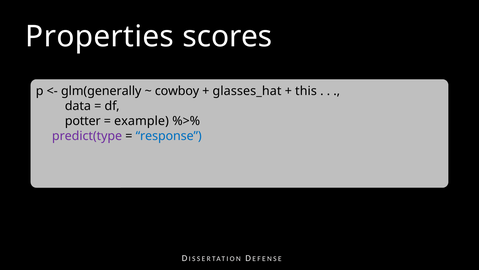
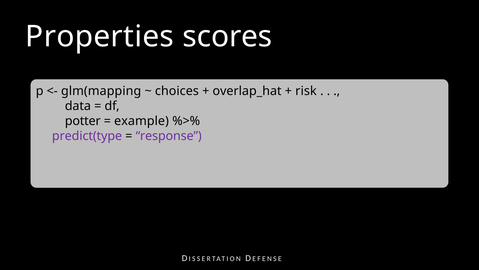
glm(generally: glm(generally -> glm(mapping (101, 91)
cowboy: cowboy -> choices (177, 91)
glasses_hat: glasses_hat -> overlap_hat (247, 91)
this: this -> risk (306, 91)
response colour: blue -> purple (169, 136)
